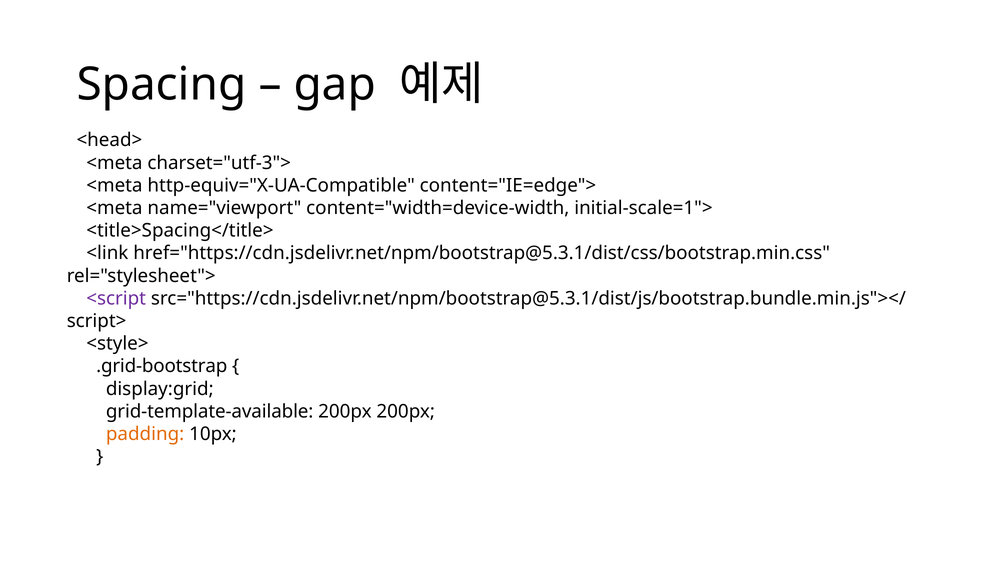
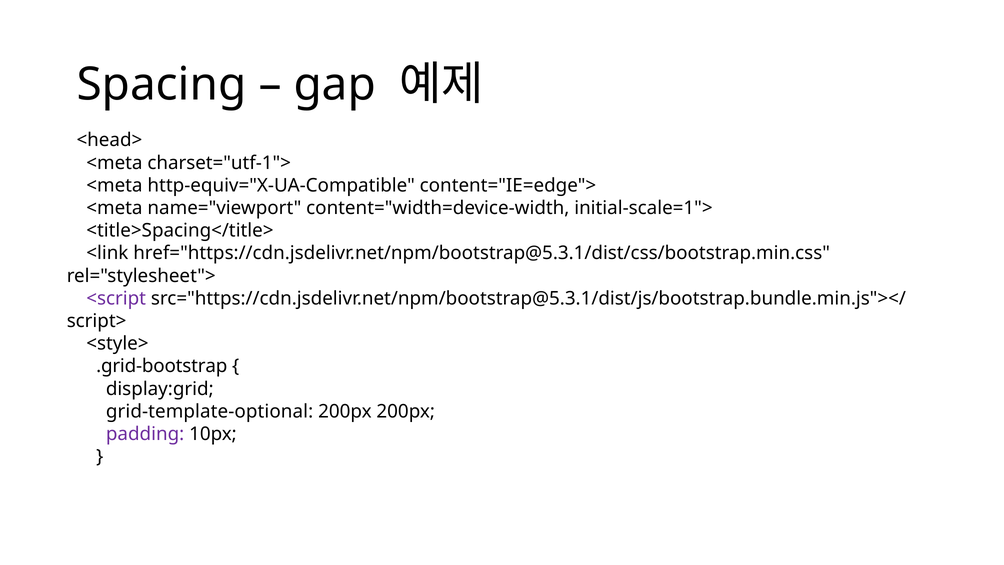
charset="utf-3">: charset="utf-3"> -> charset="utf-1"> (219, 163)
grid-template-available: grid-template-available -> grid-template-optional (210, 411)
padding colour: orange -> purple (145, 434)
